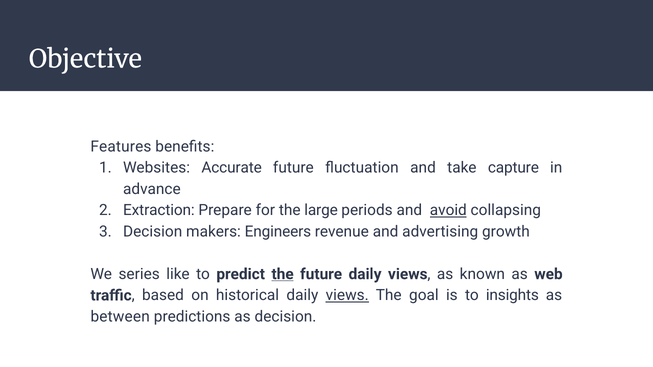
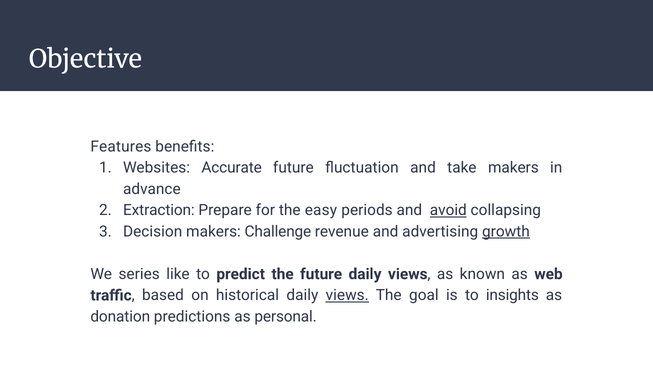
take capture: capture -> makers (513, 168)
large: large -> easy (321, 211)
Engineers: Engineers -> Challenge (278, 232)
growth underline: none -> present (506, 232)
the underline: present -> none (283, 274)
between: between -> donation (120, 317)
as decision: decision -> personal (286, 317)
